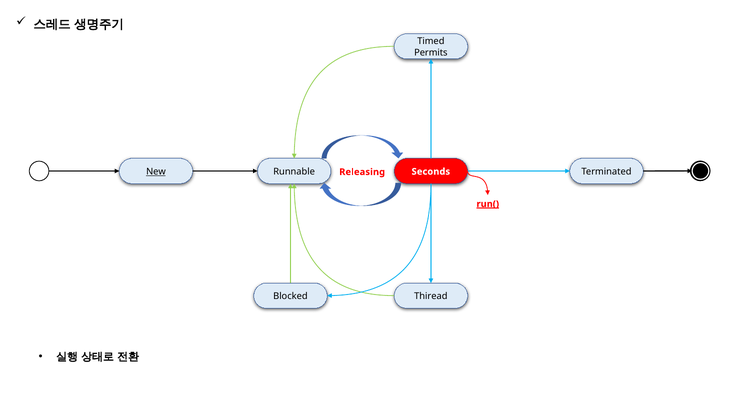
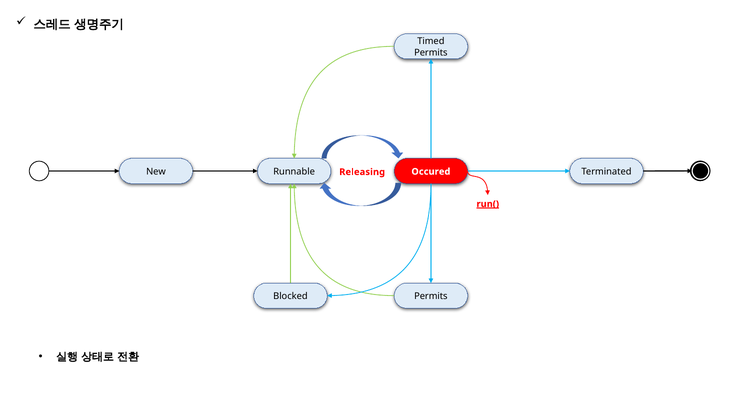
New underline: present -> none (156, 171)
Seconds: Seconds -> Occured (431, 171)
Blocked Thiread: Thiread -> Permits (431, 296)
